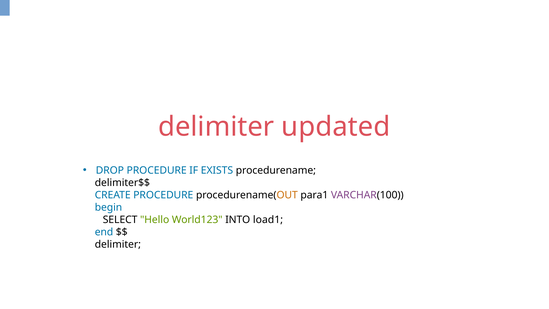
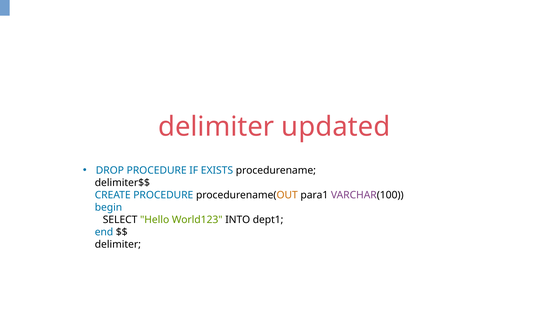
load1: load1 -> dept1 (268, 220)
